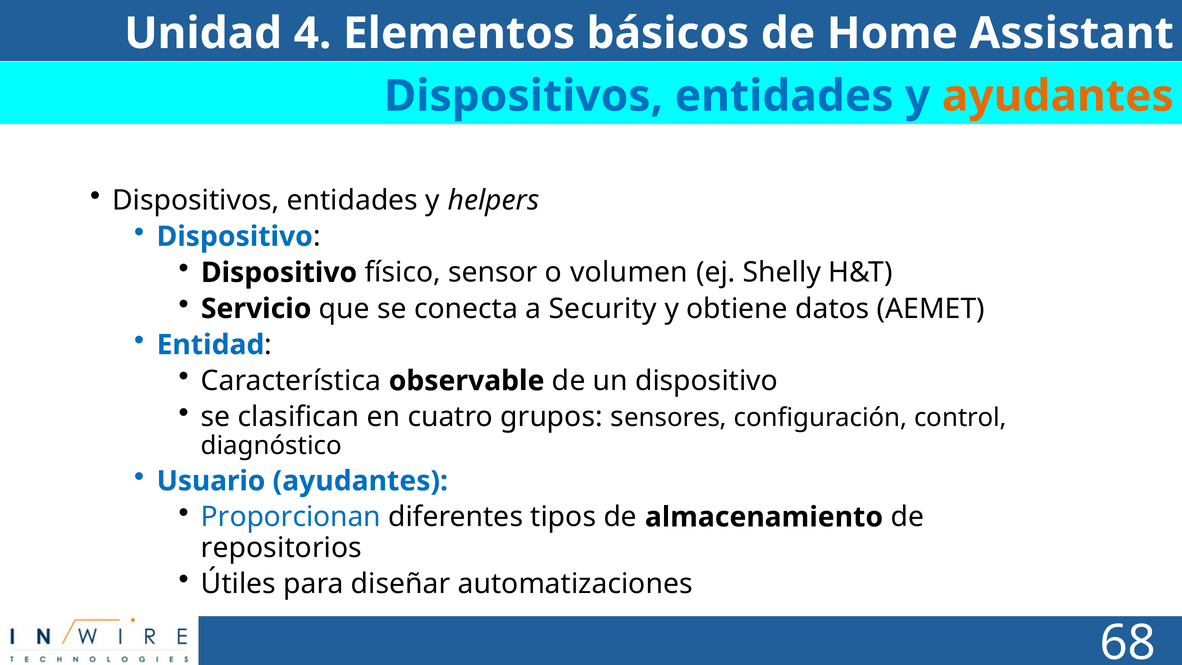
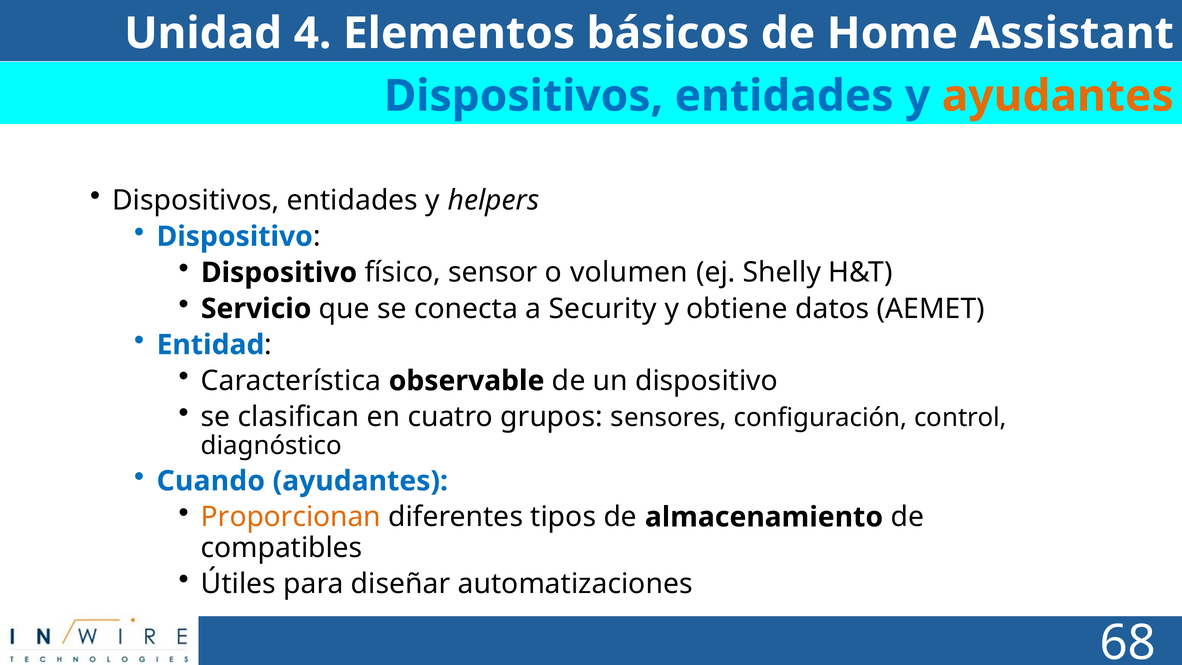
Usuario: Usuario -> Cuando (211, 481)
Proporcionan colour: blue -> orange (291, 517)
repositorios: repositorios -> compatibles (282, 548)
